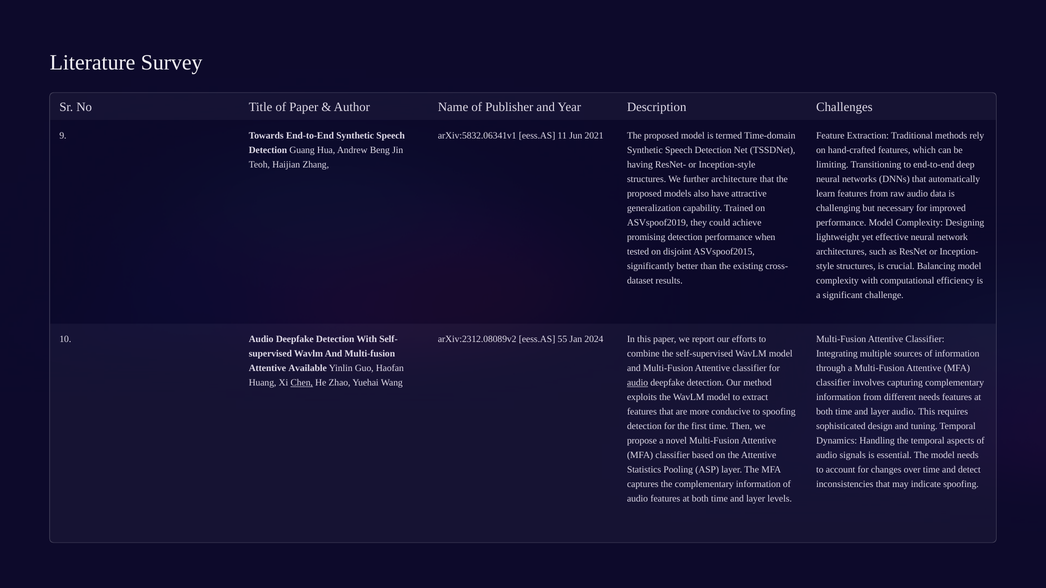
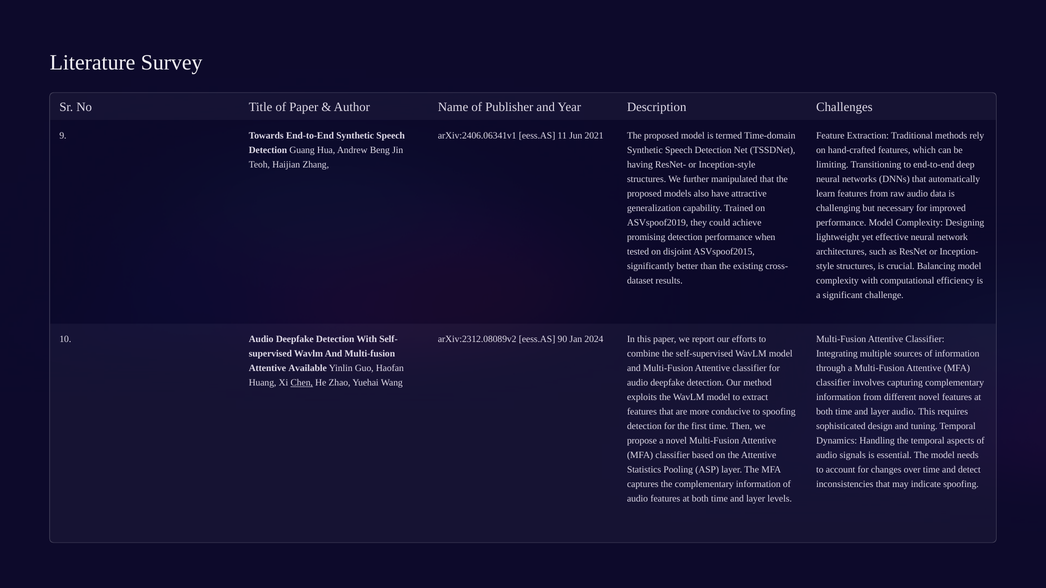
arXiv:5832.06341v1: arXiv:5832.06341v1 -> arXiv:2406.06341v1 (477, 136)
architecture: architecture -> manipulated (734, 179)
55: 55 -> 90 (562, 339)
audio underline: present -> none (638, 383)
different needs: needs -> novel (929, 397)
